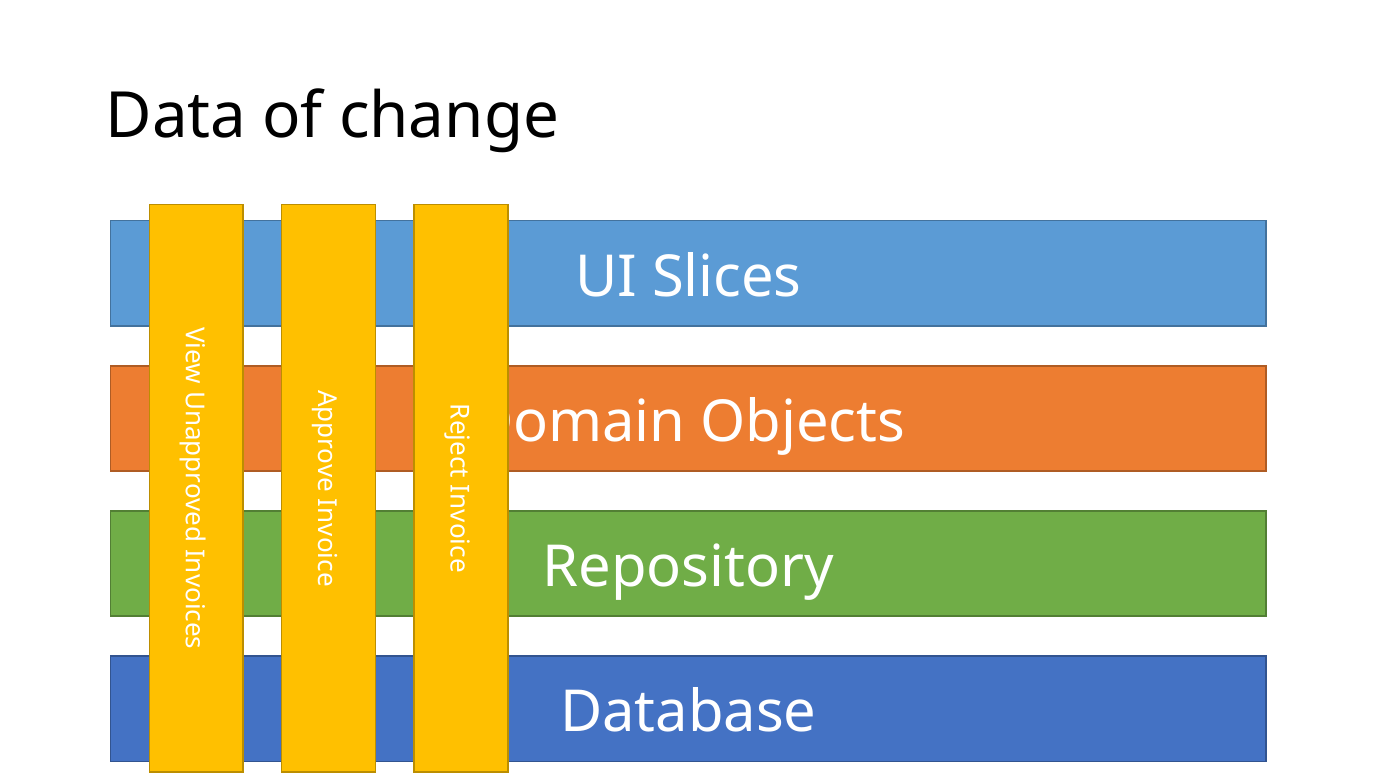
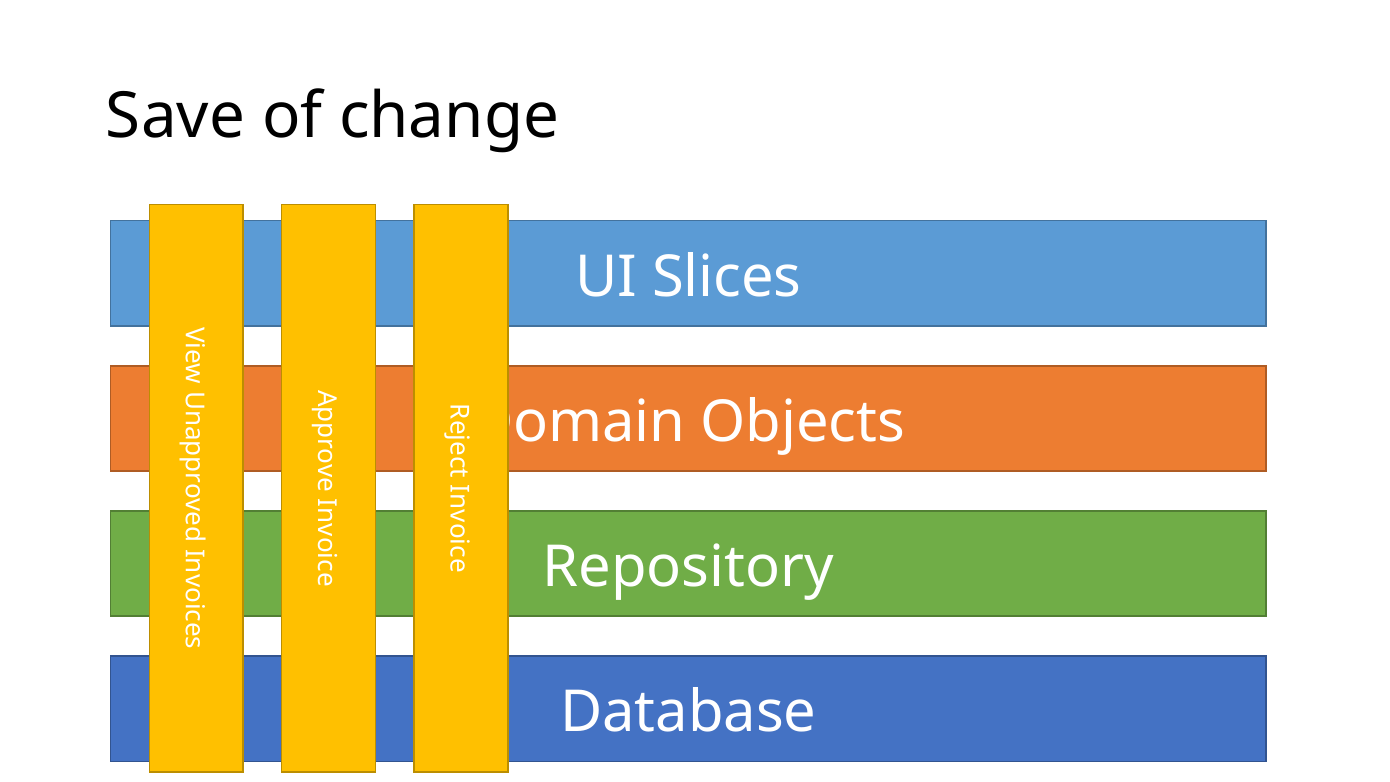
Data: Data -> Save (176, 117)
